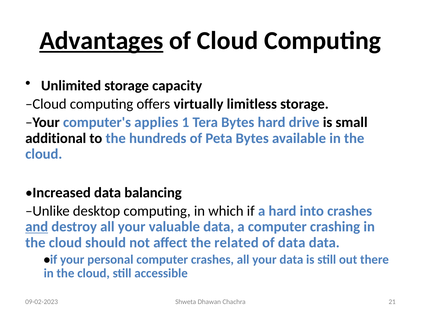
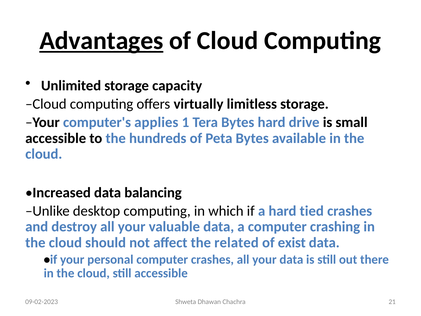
additional: additional -> accessible (56, 138)
into: into -> tied (312, 211)
and underline: present -> none (37, 227)
of data: data -> exist (292, 242)
